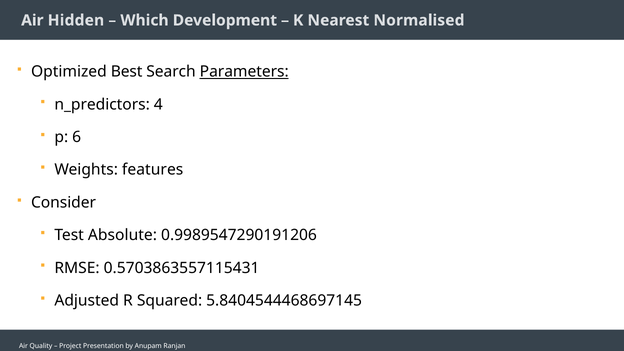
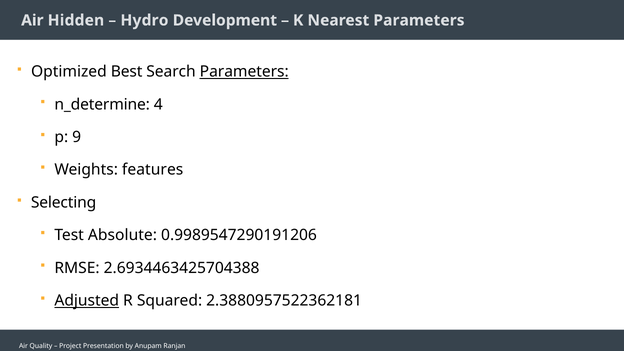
Which: Which -> Hydro (144, 20)
Nearest Normalised: Normalised -> Parameters (419, 20)
n_predictors: n_predictors -> n_determine (102, 104)
6: 6 -> 9 (77, 137)
Consider: Consider -> Selecting (64, 203)
0.5703863557115431: 0.5703863557115431 -> 2.6934463425704388 (182, 268)
Adjusted underline: none -> present (87, 301)
5.8404544468697145: 5.8404544468697145 -> 2.3880957522362181 (284, 301)
